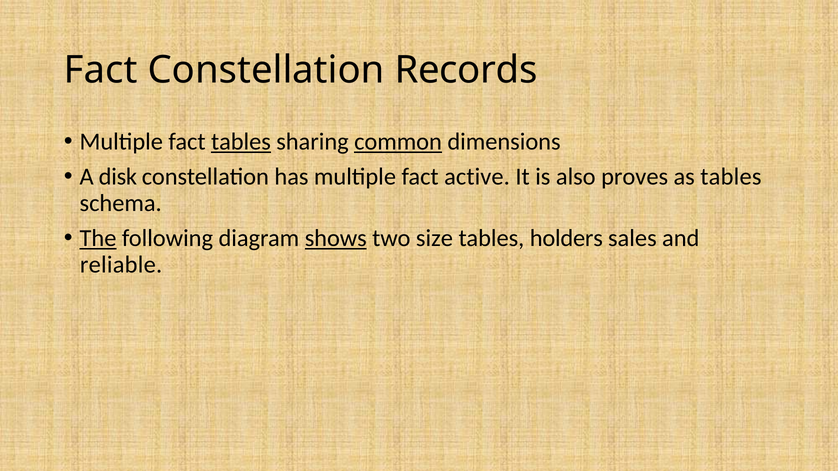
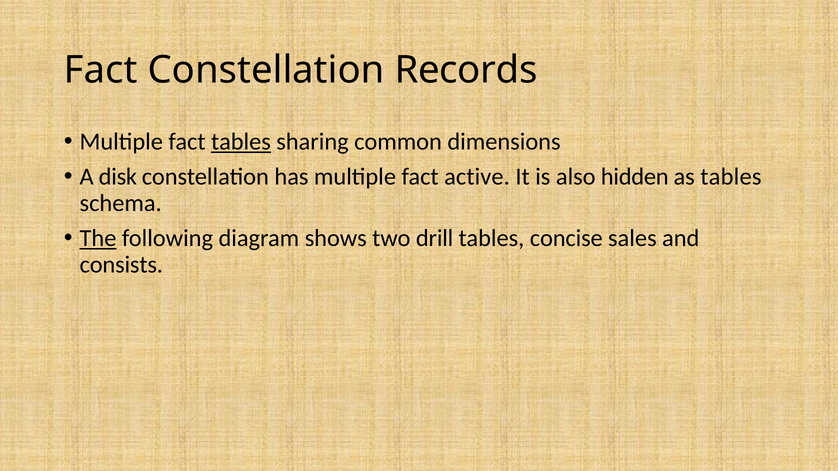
common underline: present -> none (398, 142)
proves: proves -> hidden (635, 177)
shows underline: present -> none (336, 238)
size: size -> drill (435, 238)
holders: holders -> concise (566, 238)
reliable: reliable -> consists (121, 265)
